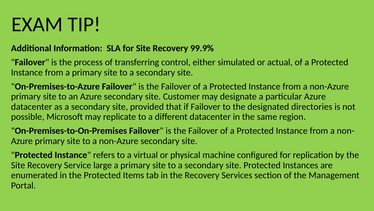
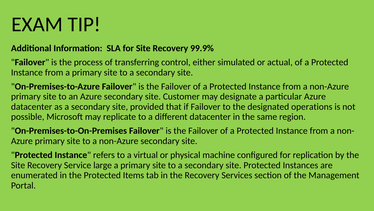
directories: directories -> operations (312, 106)
